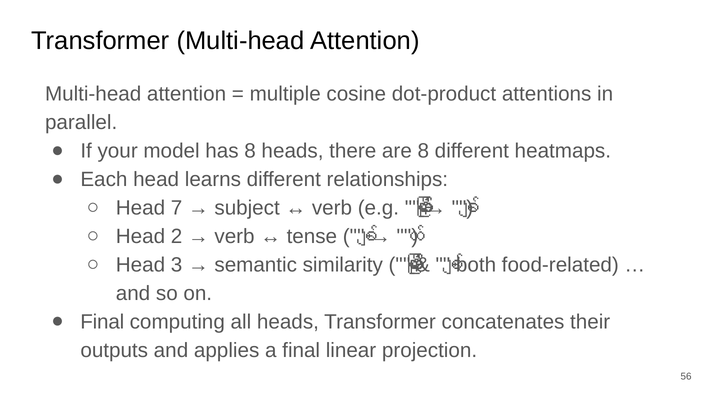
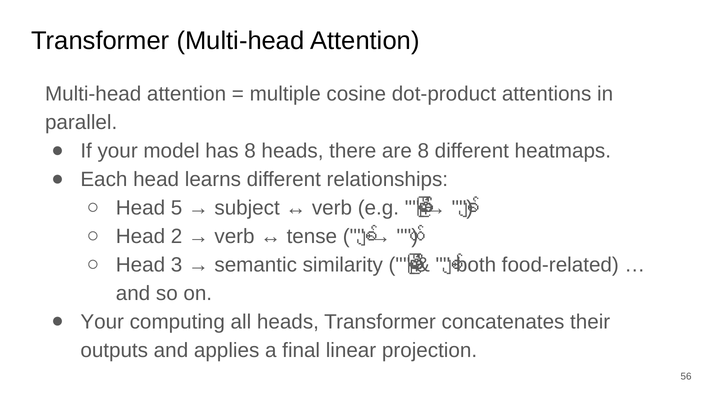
7: 7 -> 5 (177, 208)
Final: Final -> Your (102, 322)
